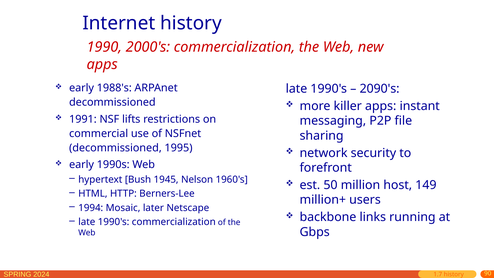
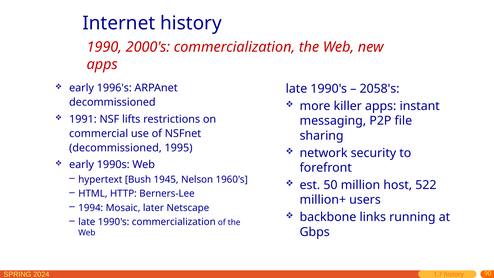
1988's: 1988's -> 1996's (114, 88)
2090's: 2090's -> 2058's (380, 89)
149: 149 -> 522 (426, 185)
